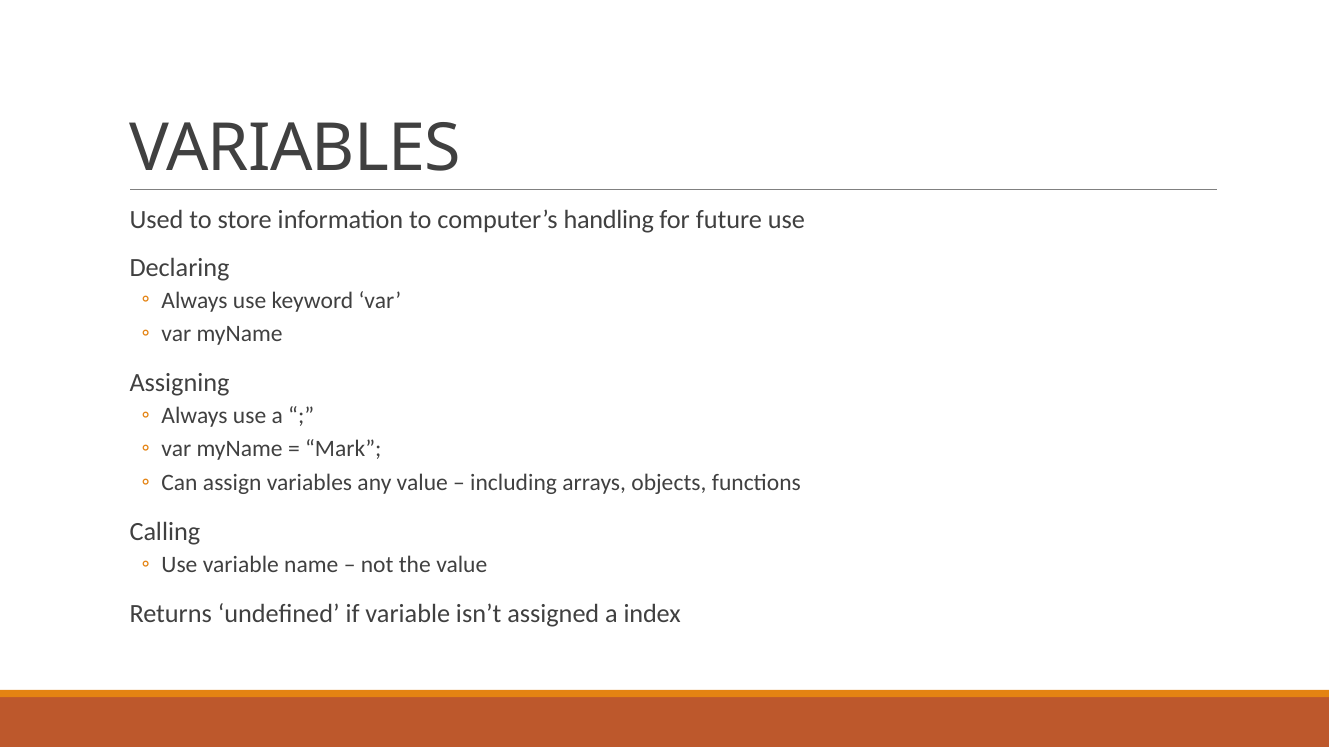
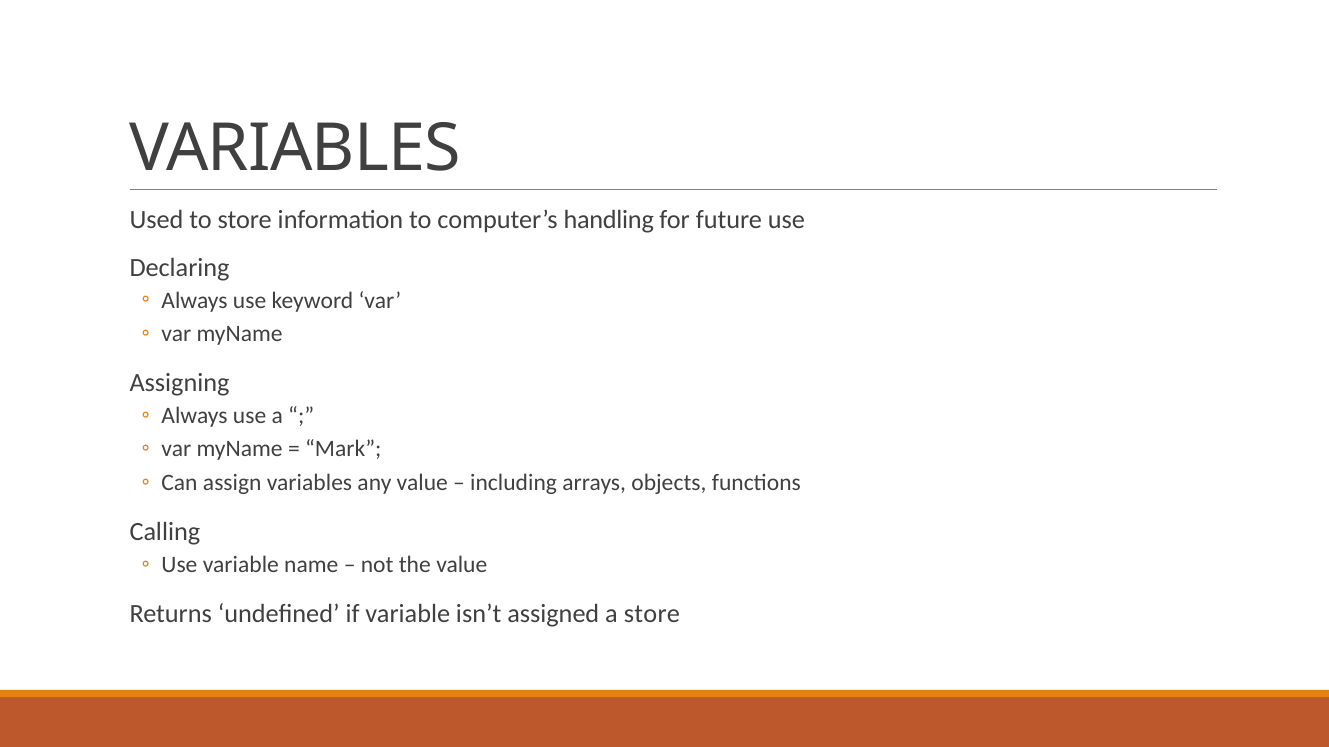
a index: index -> store (652, 614)
